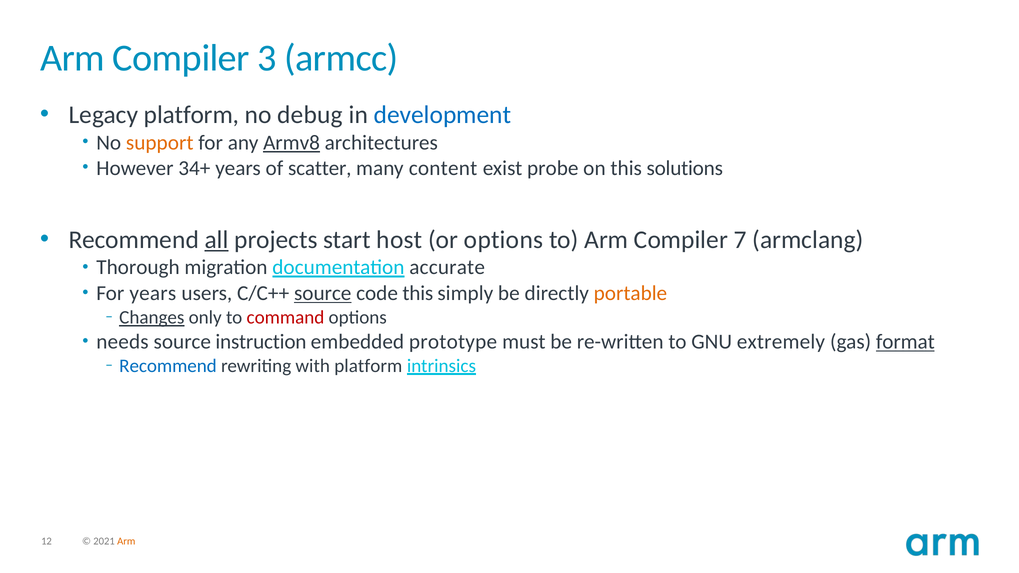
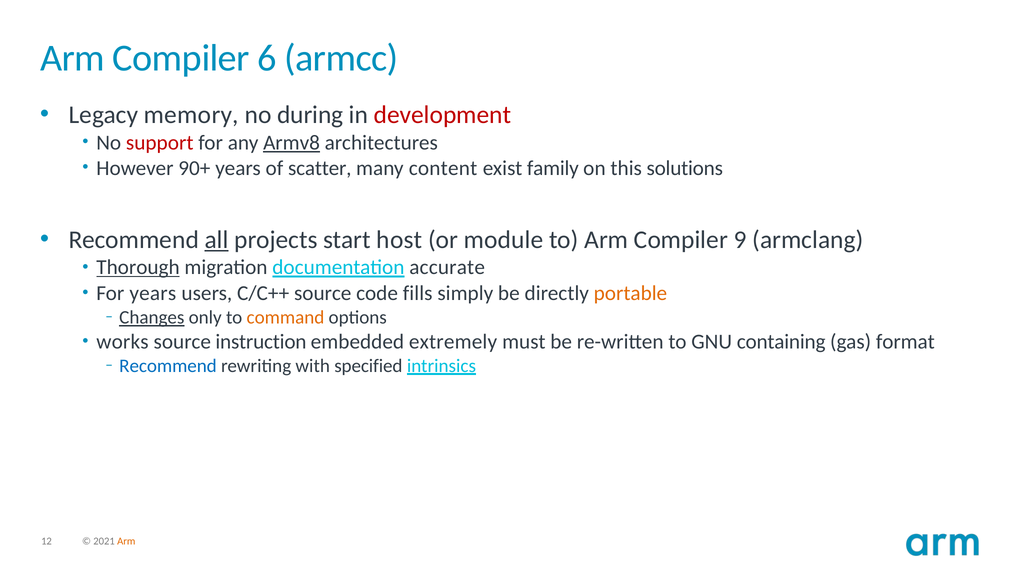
3: 3 -> 6 (267, 58)
Legacy platform: platform -> memory (191, 115)
debug: debug -> during (310, 115)
development colour: blue -> red (443, 115)
support colour: orange -> red (160, 143)
34+: 34+ -> 90+ (194, 168)
probe: probe -> family (553, 168)
or options: options -> module (504, 240)
7: 7 -> 9 (740, 240)
Thorough underline: none -> present (138, 268)
source underline: present -> none (323, 294)
code this: this -> fills (418, 294)
command colour: red -> orange (285, 318)
needs: needs -> works (122, 342)
prototype: prototype -> extremely (453, 342)
extremely: extremely -> containing (781, 342)
format underline: present -> none (905, 342)
with platform: platform -> specified (368, 366)
